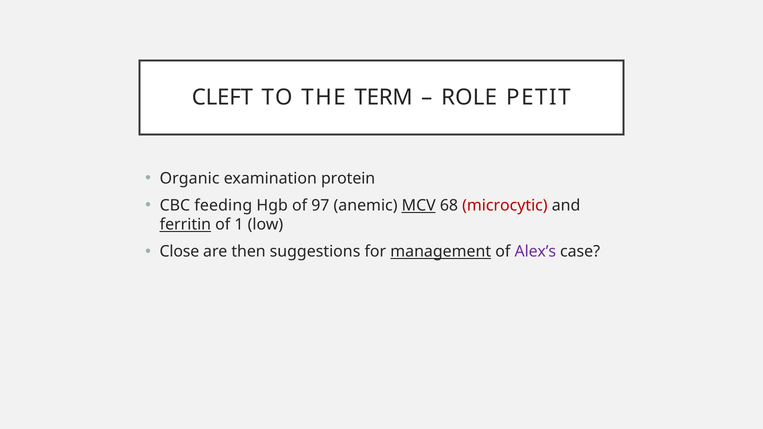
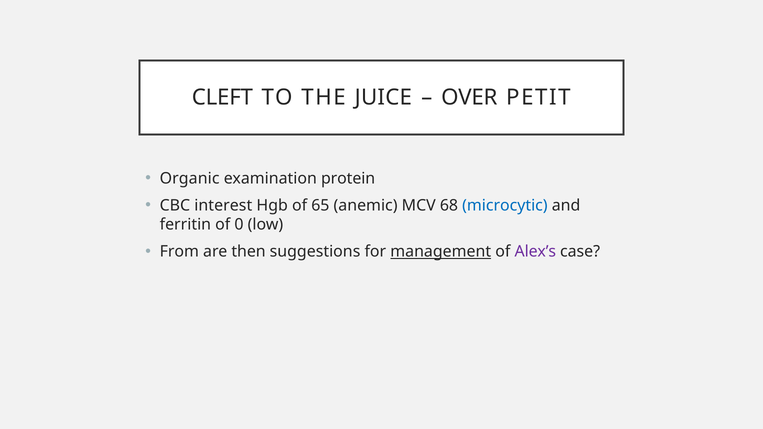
TERM: TERM -> JUICE (383, 97)
ROLE: ROLE -> OVER (469, 97)
feeding: feeding -> interest (223, 206)
97: 97 -> 65 (320, 206)
MCV underline: present -> none (419, 206)
microcytic colour: red -> blue (505, 206)
ferritin underline: present -> none (185, 225)
1: 1 -> 0 (239, 225)
Close: Close -> From (179, 252)
